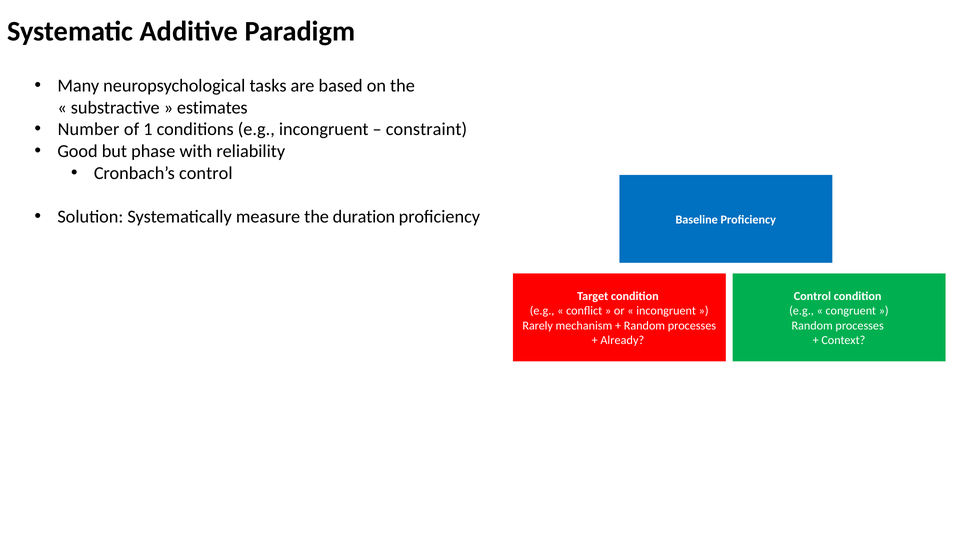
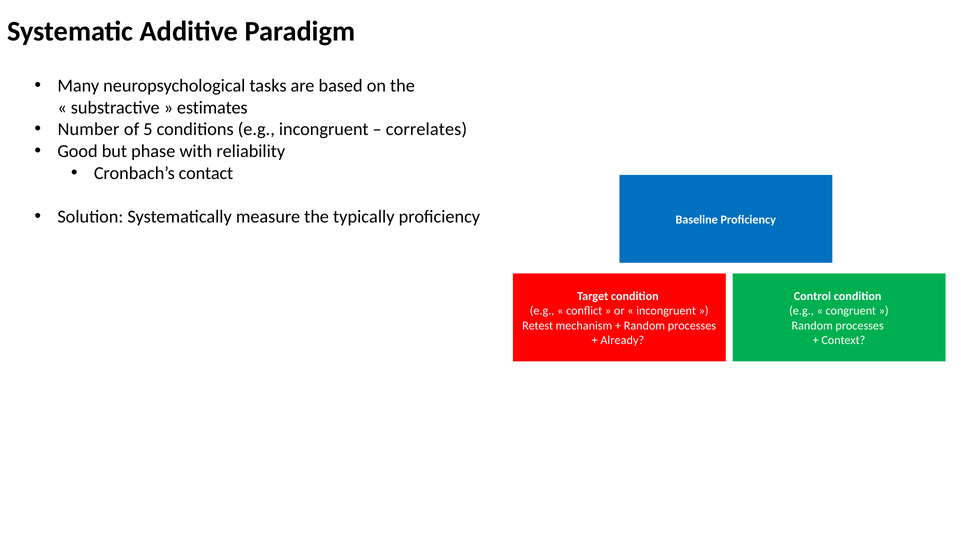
1: 1 -> 5 (148, 129)
constraint: constraint -> correlates (426, 129)
Cronbach’s control: control -> contact (206, 173)
duration: duration -> typically (364, 217)
Rarely: Rarely -> Retest (538, 326)
